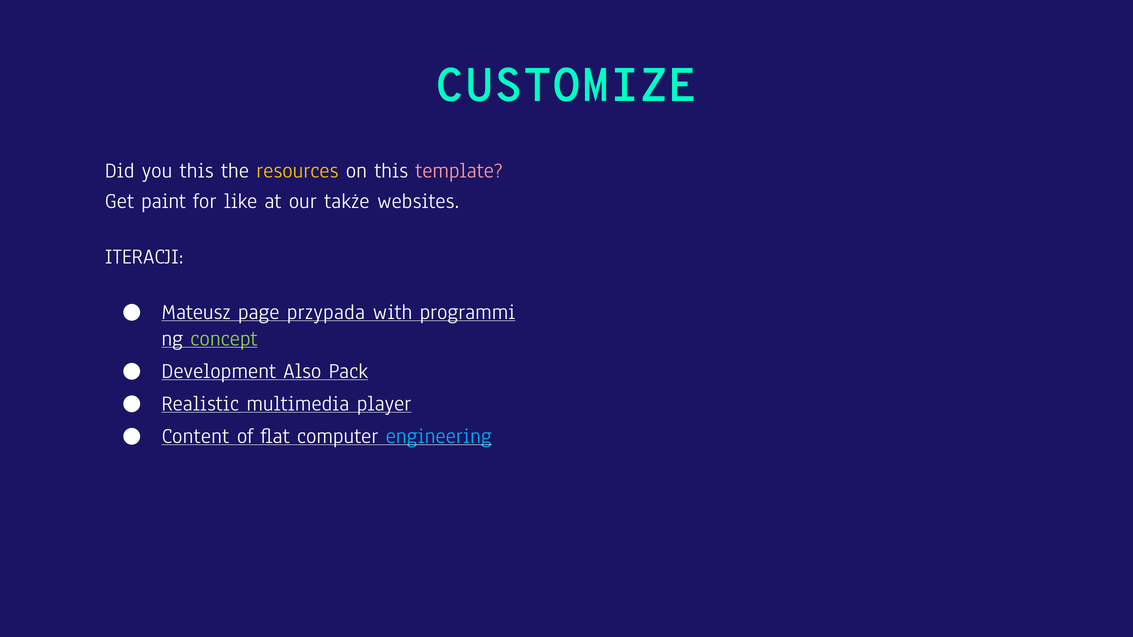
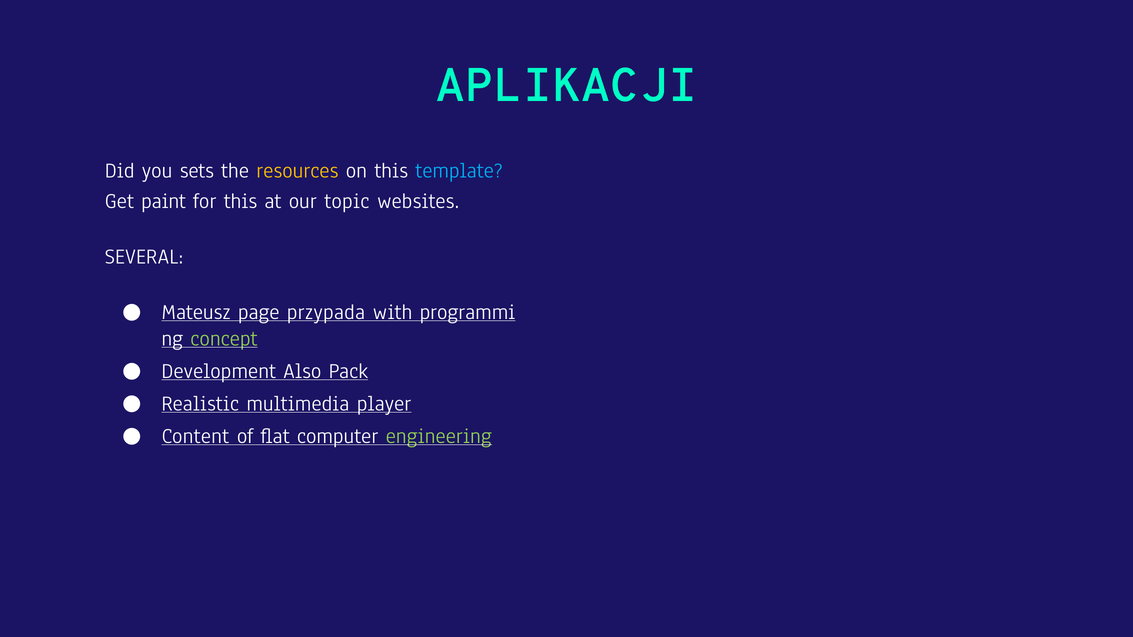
CUSTOMIZE: CUSTOMIZE -> APLIKACJI (566, 85)
you this: this -> sets (197, 171)
template colour: pink -> light blue (459, 171)
for like: like -> this (241, 201)
także: także -> topic (347, 201)
ITERACJI: ITERACJI -> SEVERAL (144, 256)
engineering colour: light blue -> light green (439, 436)
